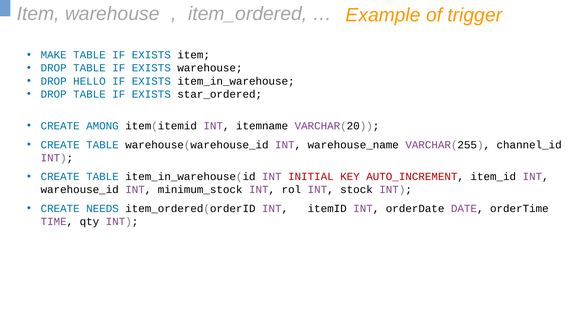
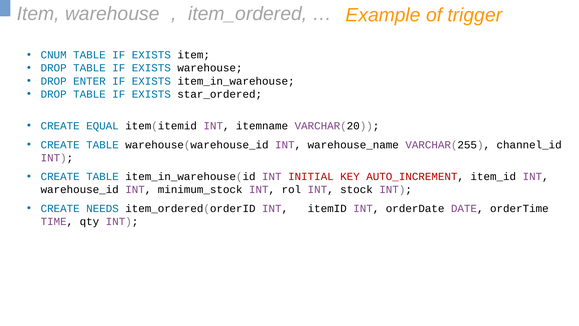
MAKE: MAKE -> CNUM (54, 55)
HELLO: HELLO -> ENTER (89, 81)
AMONG: AMONG -> EQUAL (102, 126)
